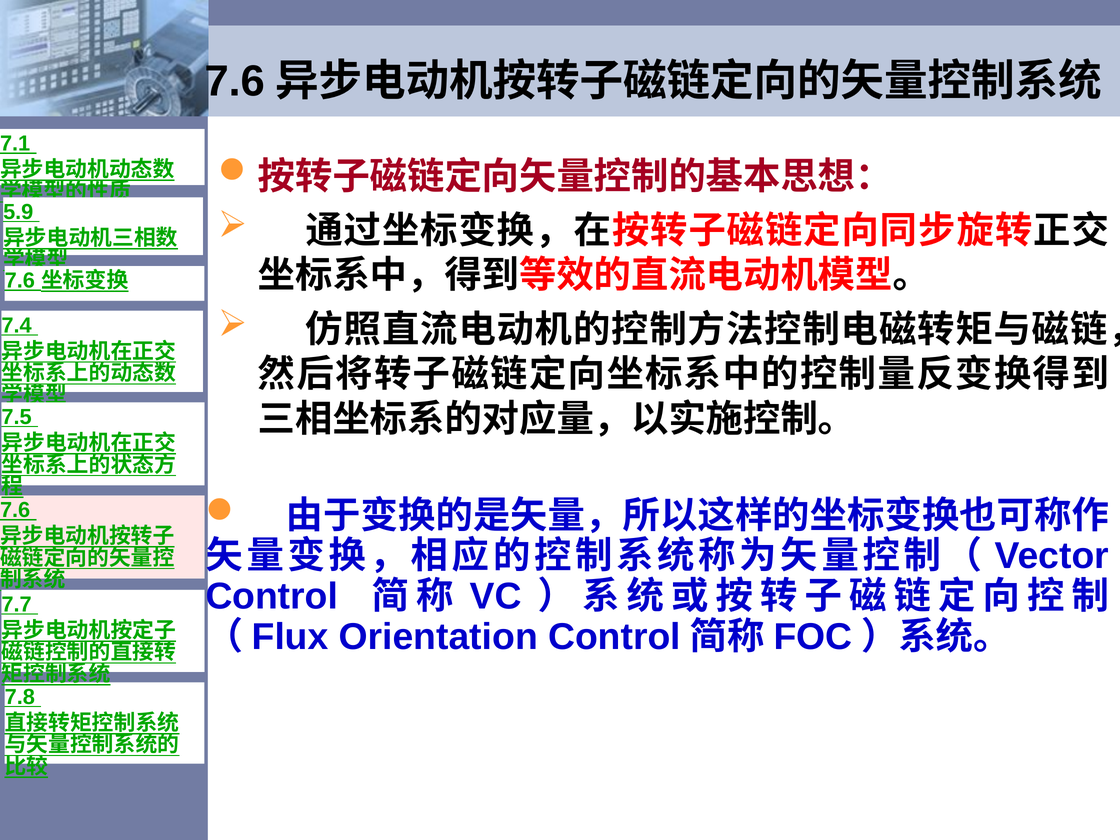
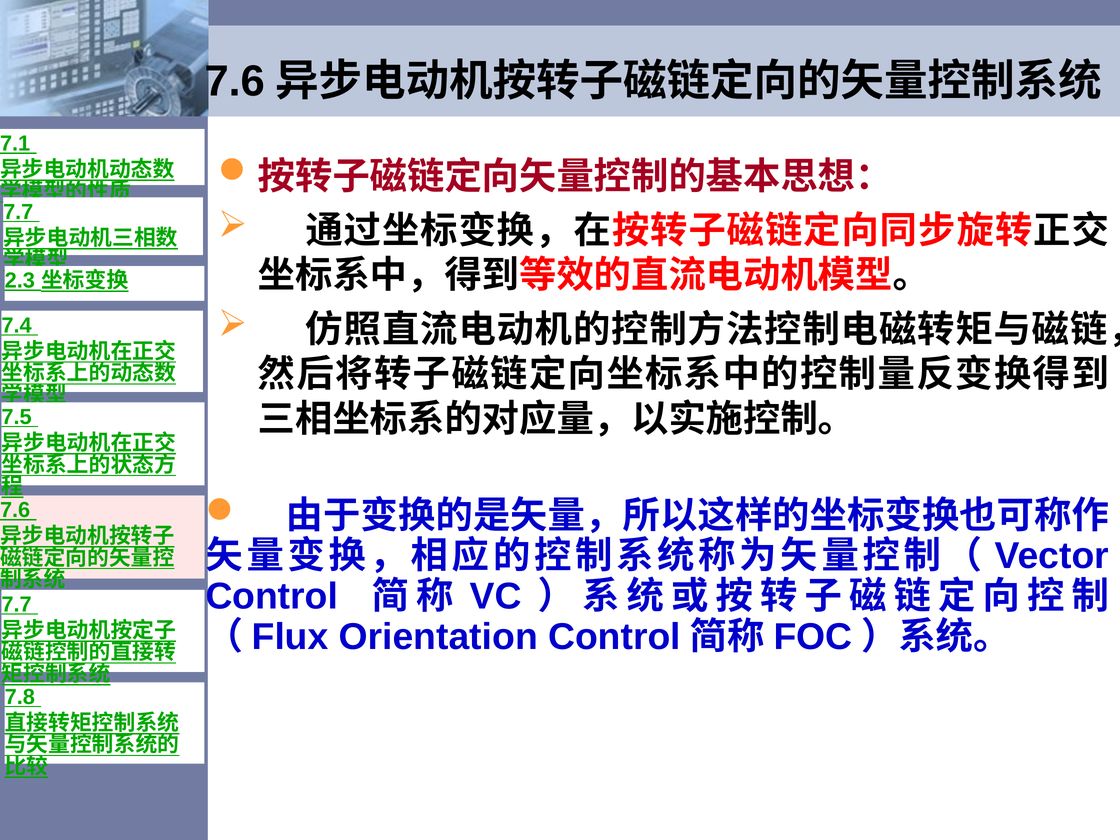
5.9: 5.9 -> 7.7 (18, 212)
7.6: 7.6 -> 2.3 (20, 281)
